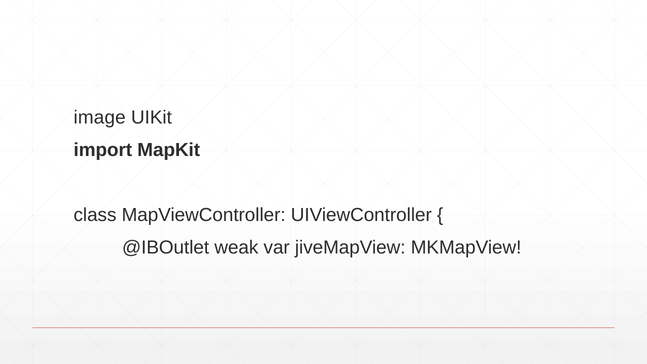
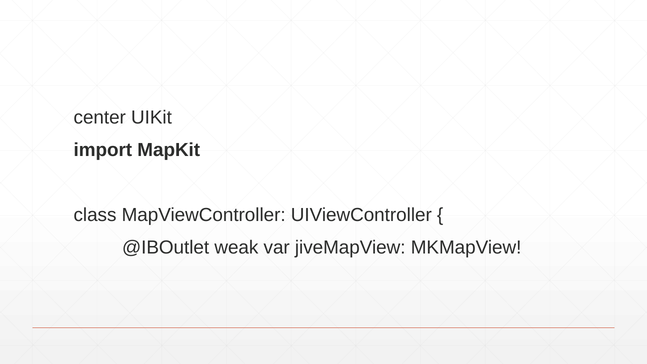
image: image -> center (100, 118)
